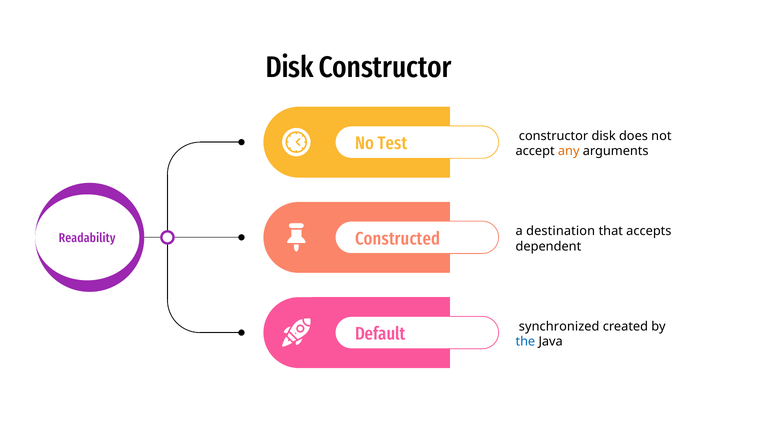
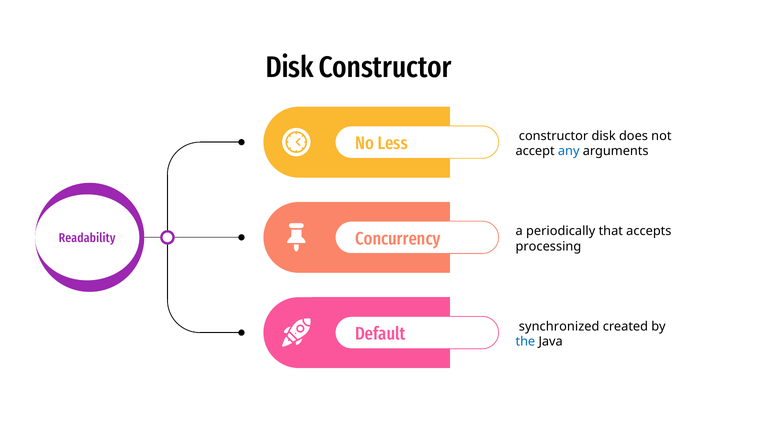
Test: Test -> Less (393, 144)
any colour: orange -> blue (569, 151)
Constructed: Constructed -> Concurrency (398, 239)
destination: destination -> periodically (561, 231)
dependent: dependent -> processing (548, 247)
